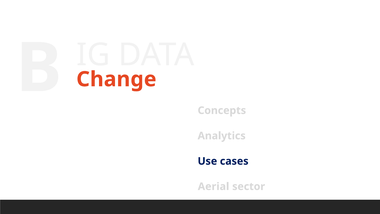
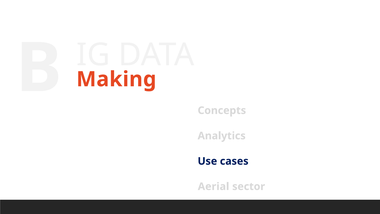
Change: Change -> Making (116, 79)
